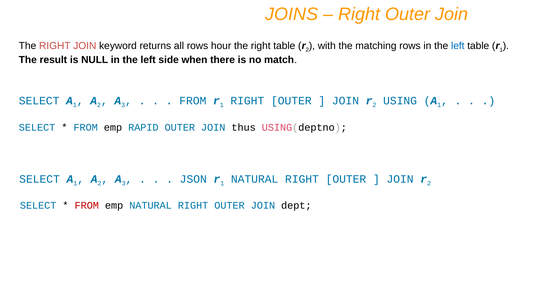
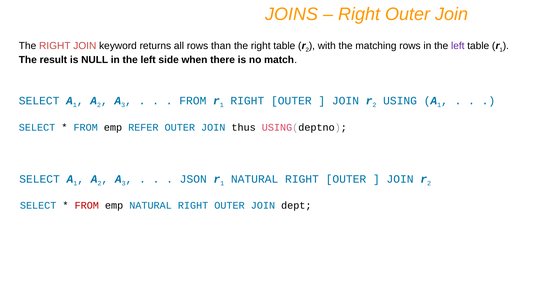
hour: hour -> than (221, 46)
left colour: blue -> purple (458, 46)
RAPID: RAPID -> REFER (143, 127)
